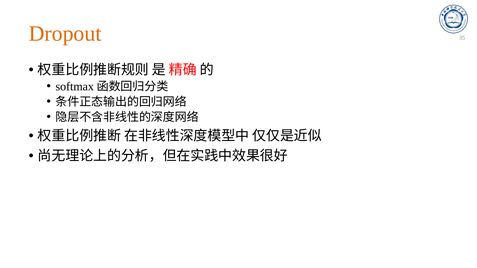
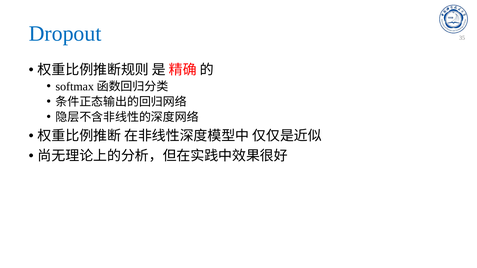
Dropout colour: orange -> blue (65, 34)
